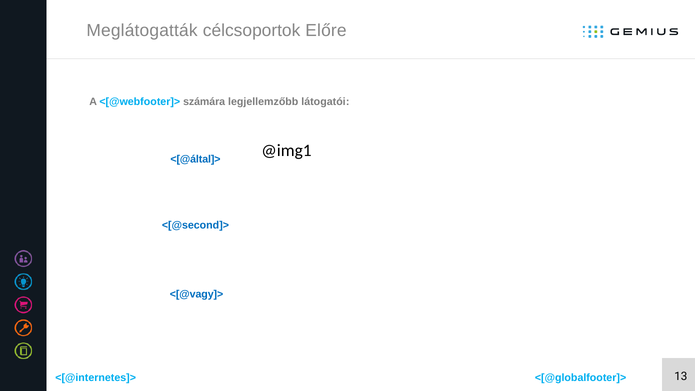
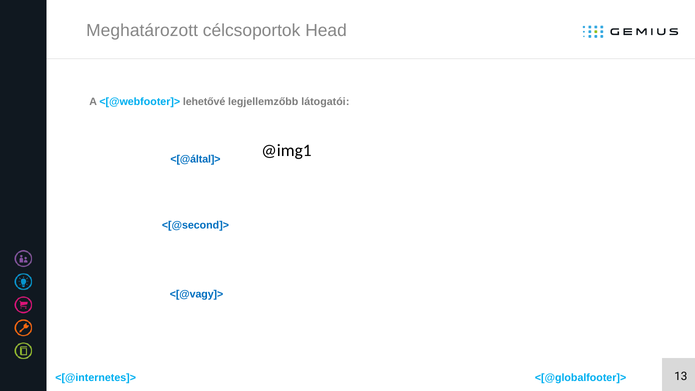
Meglátogatták: Meglátogatták -> Meghatározott (142, 31)
Előre: Előre -> Head (326, 31)
számára: számára -> lehetővé (204, 102)
